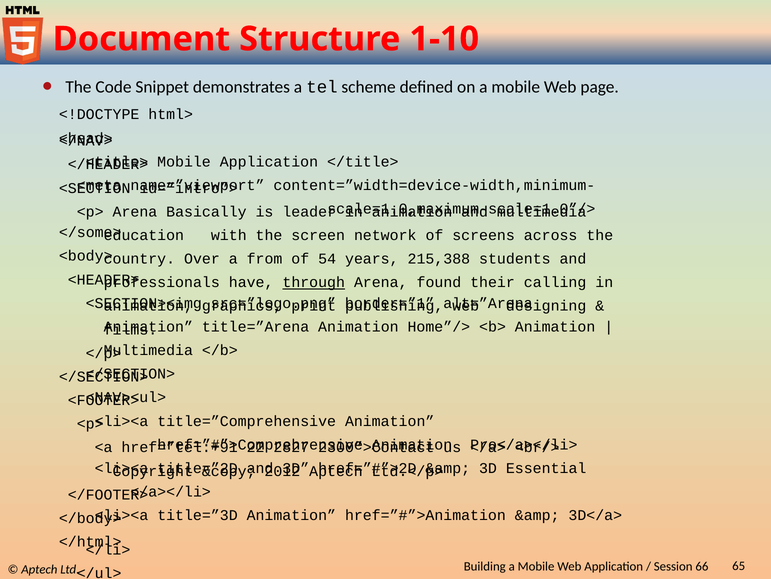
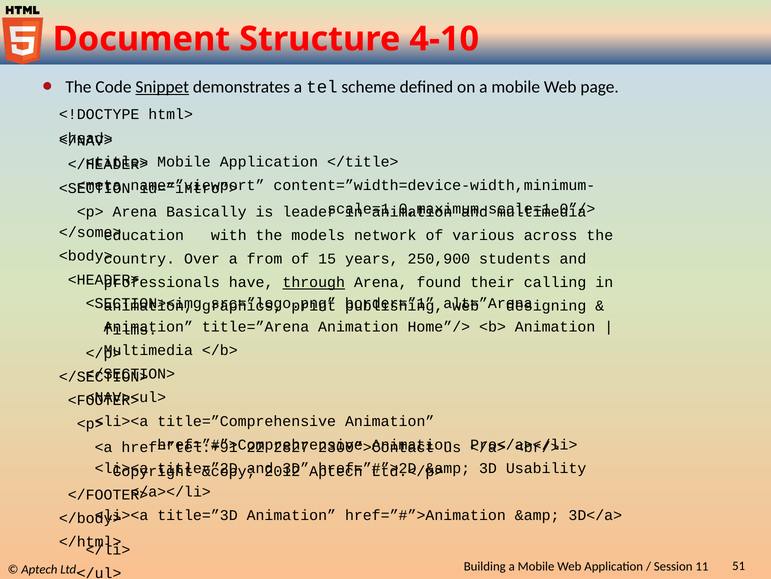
1-10: 1-10 -> 4-10 (444, 39)
Snippet underline: none -> present (162, 87)
screen: screen -> models (318, 235)
screens: screens -> various (484, 235)
54: 54 -> 15 (327, 259)
215,388: 215,388 -> 250,900 (439, 259)
Essential: Essential -> Usability (546, 468)
66: 66 -> 11 (702, 566)
65: 65 -> 51 (739, 565)
